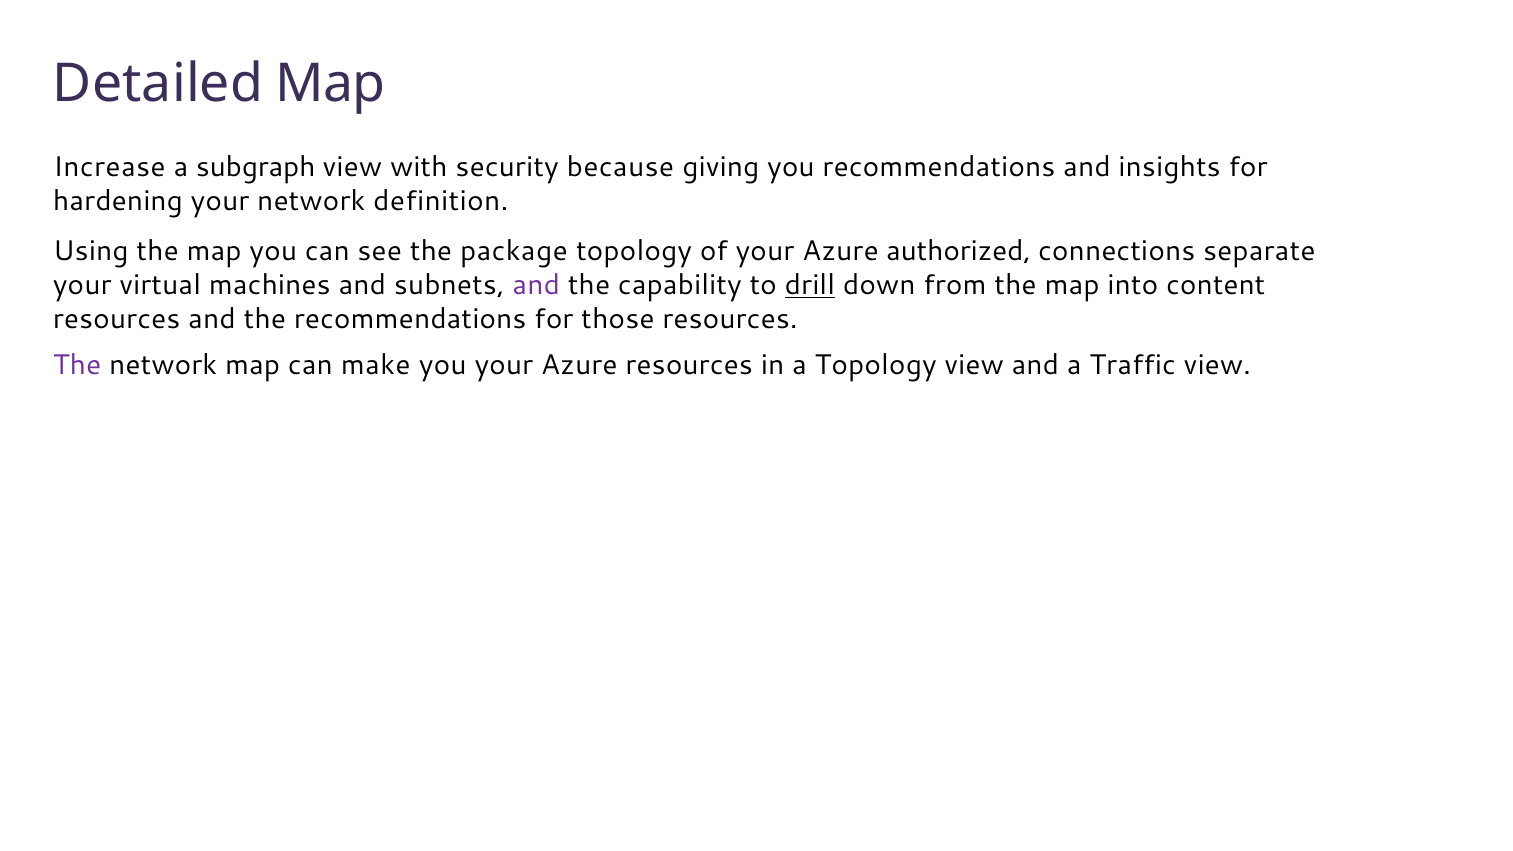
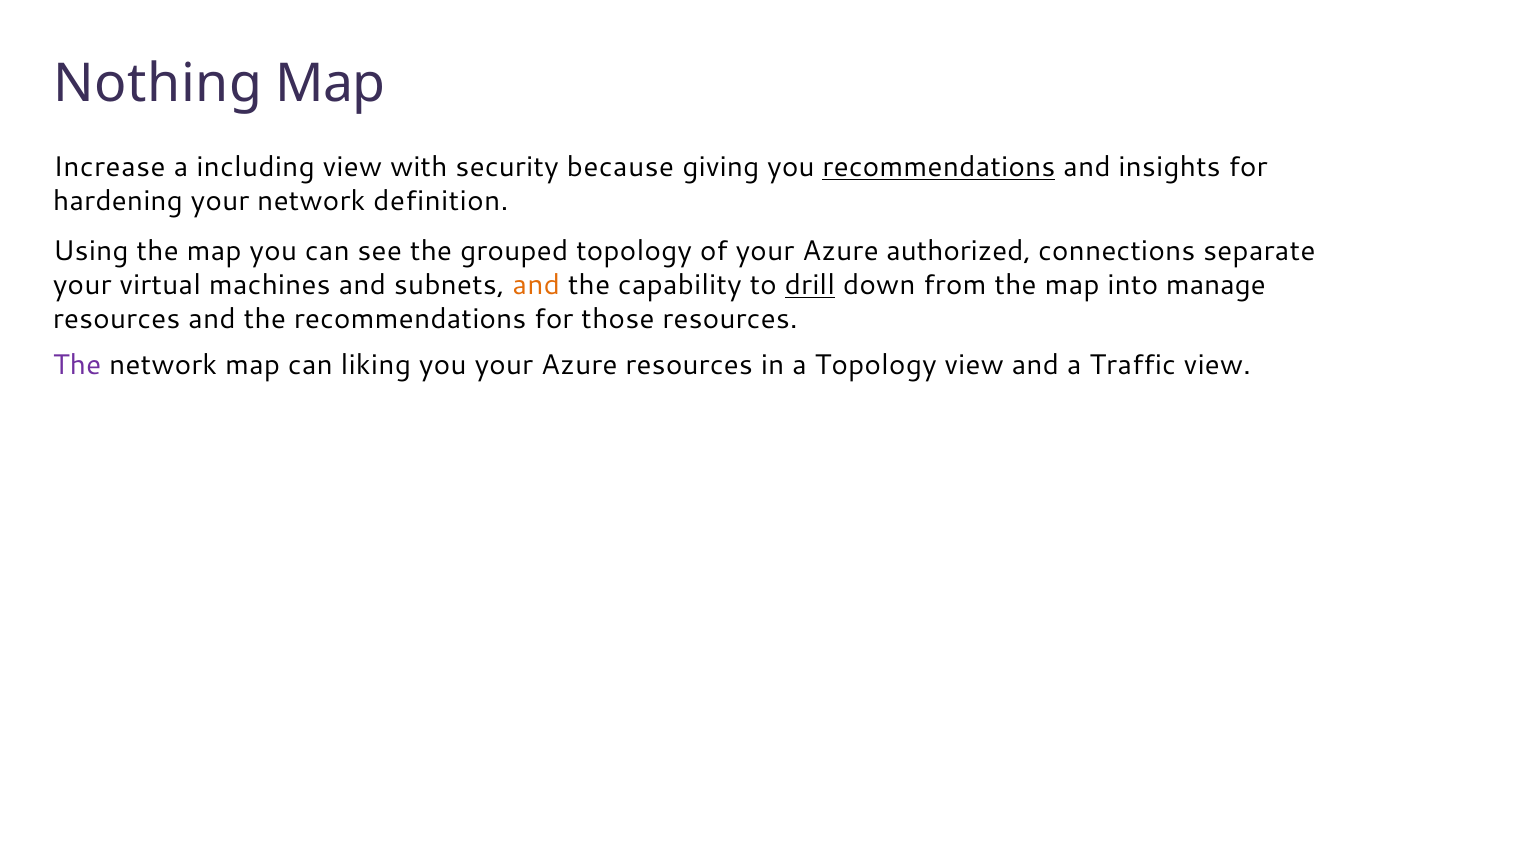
Detailed: Detailed -> Nothing (158, 84)
subgraph: subgraph -> including (256, 167)
recommendations underline: none -> present (939, 167)
package: package -> grouped (514, 251)
and colour: purple -> orange (536, 285)
content: content -> manage (1216, 285)
make: make -> liking (376, 365)
